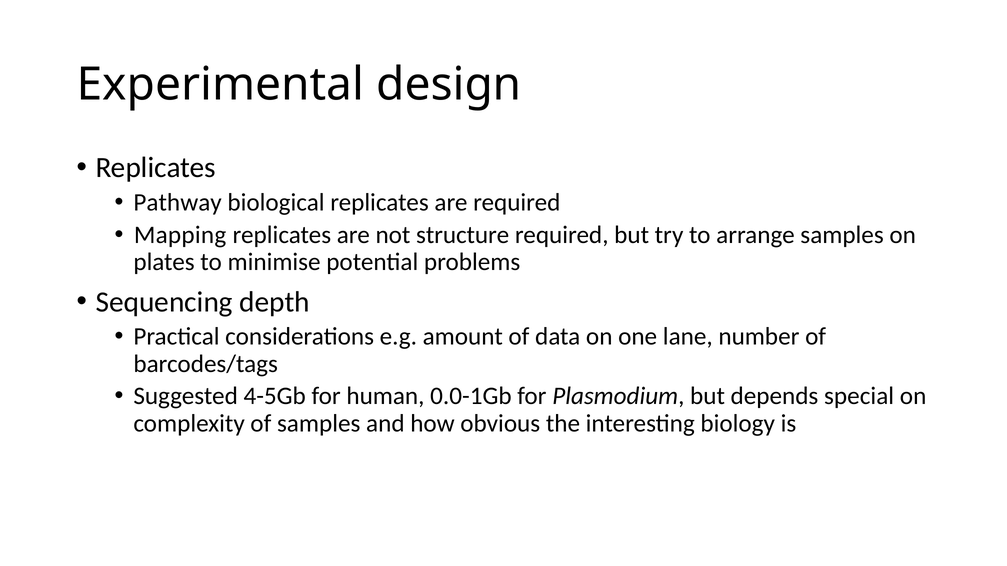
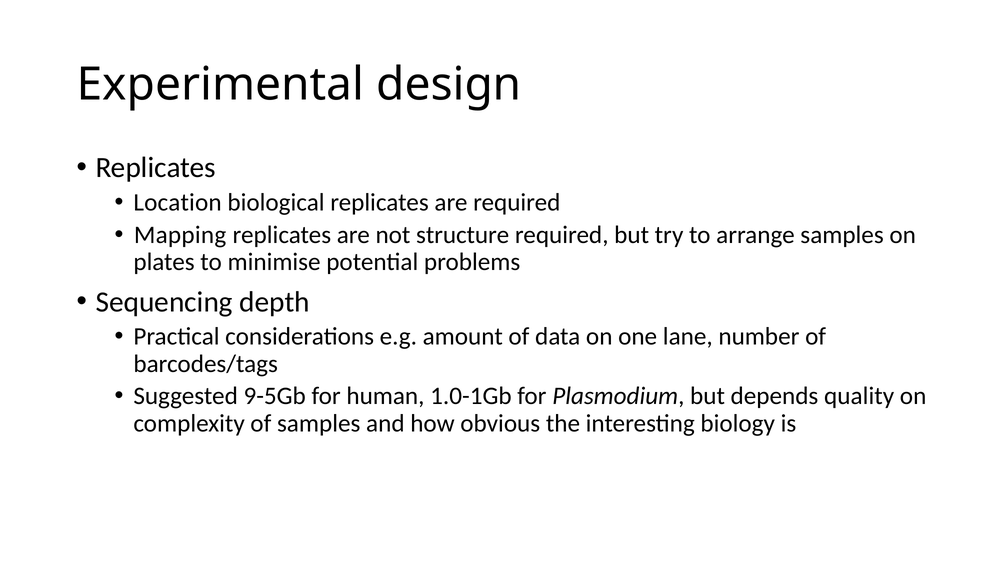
Pathway: Pathway -> Location (178, 203)
4-5Gb: 4-5Gb -> 9-5Gb (275, 396)
0.0-1Gb: 0.0-1Gb -> 1.0-1Gb (471, 396)
special: special -> quality (859, 396)
